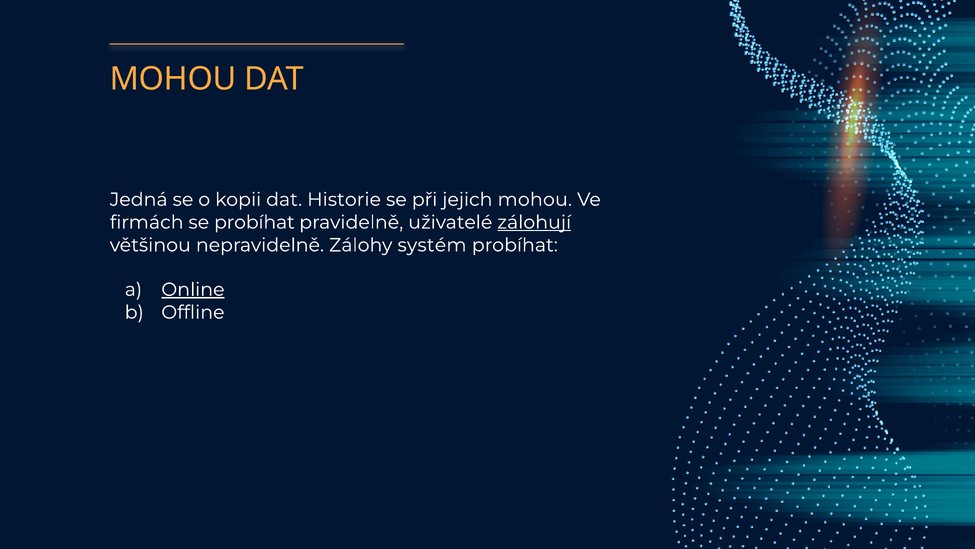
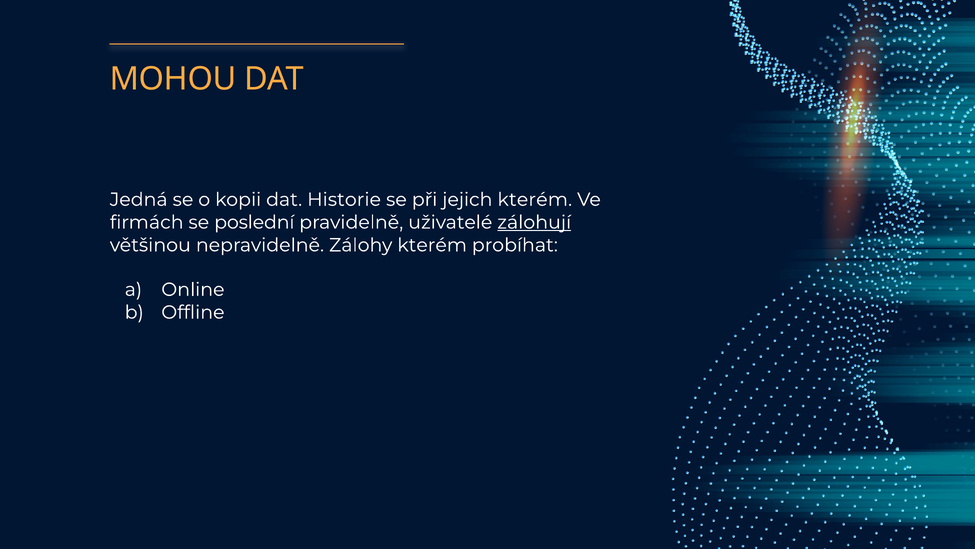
jejich mohou: mohou -> kterém (535, 199)
se probíhat: probíhat -> poslední (254, 222)
Zálohy systém: systém -> kterém (432, 245)
Online underline: present -> none (193, 289)
